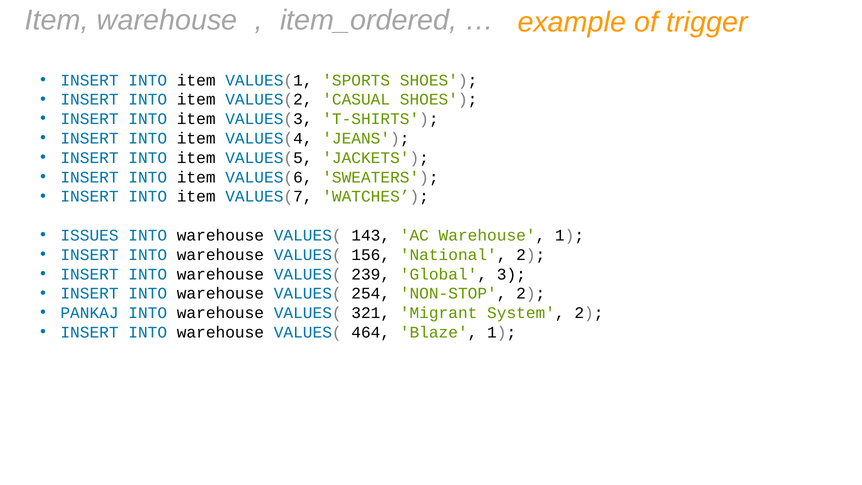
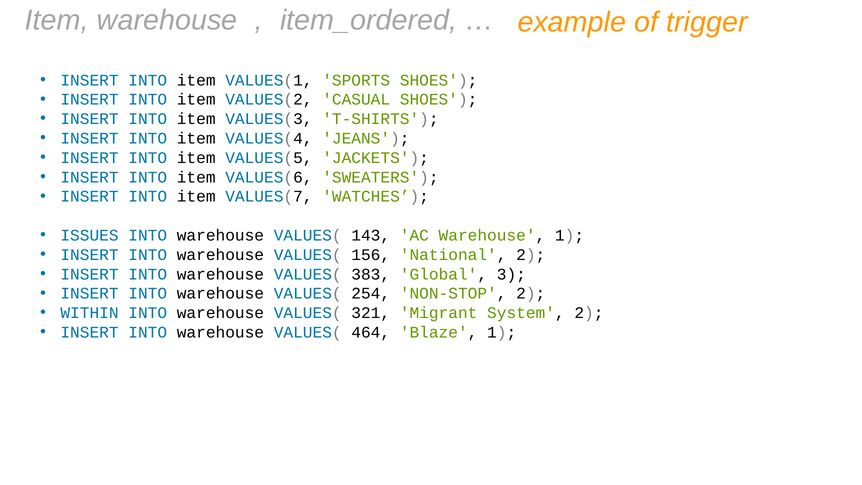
239: 239 -> 383 (371, 274)
PANKAJ: PANKAJ -> WITHIN (90, 313)
